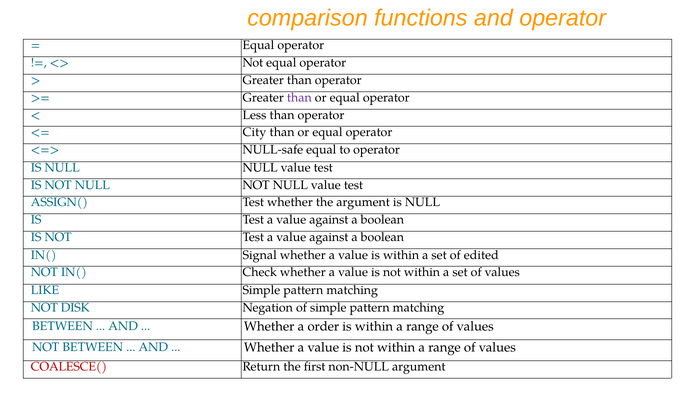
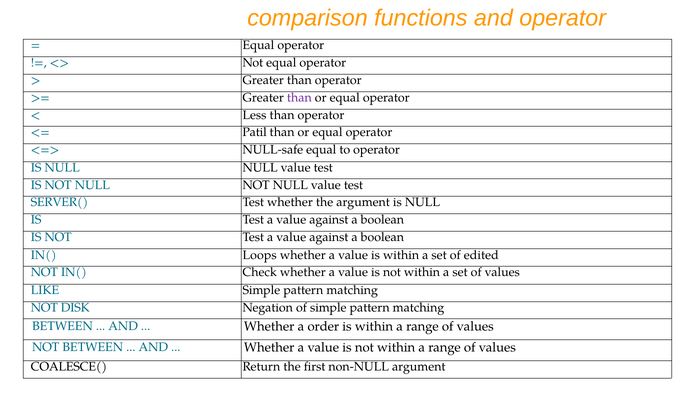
City: City -> Patil (255, 132)
ASSIGN(: ASSIGN( -> SERVER( (59, 202)
Signal: Signal -> Loops (260, 255)
COALESCE( colour: red -> black (69, 367)
